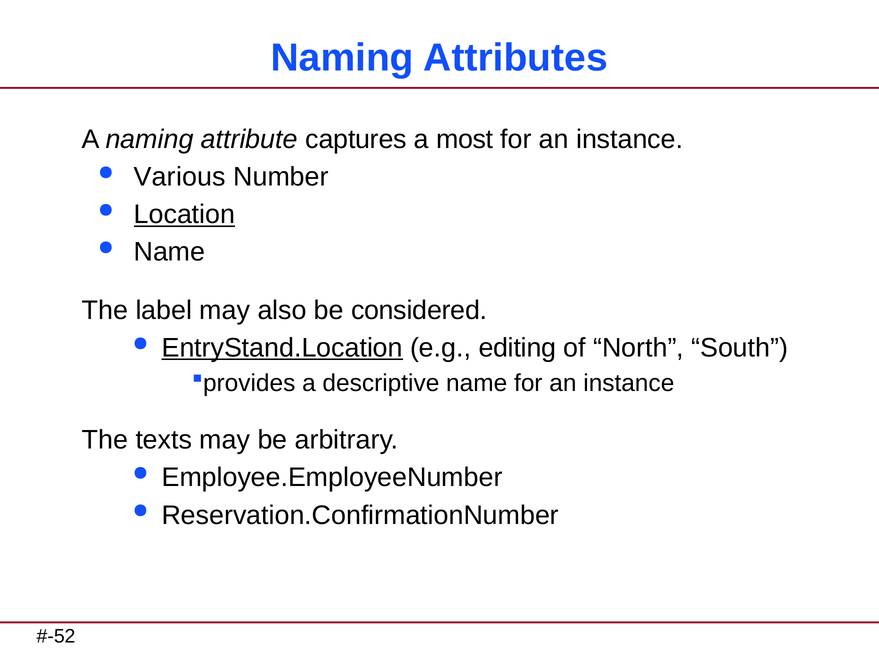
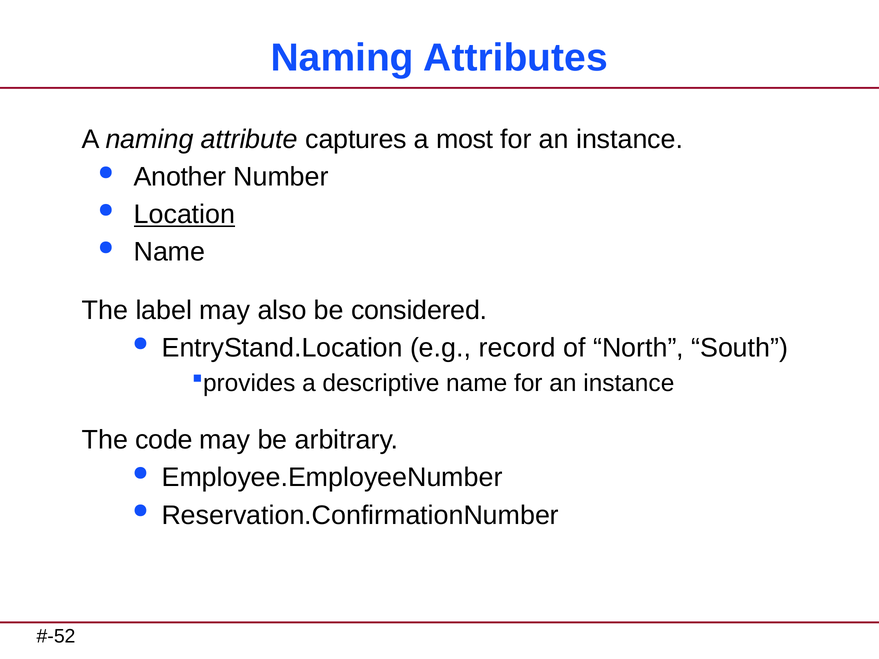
Various: Various -> Another (180, 177)
EntryStand.Location underline: present -> none (282, 348)
editing: editing -> record (517, 348)
texts: texts -> code (164, 440)
